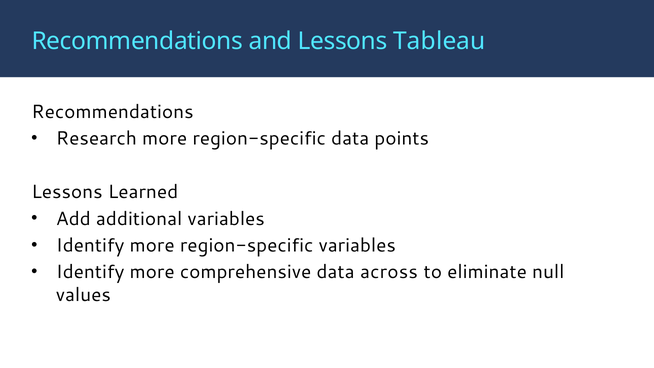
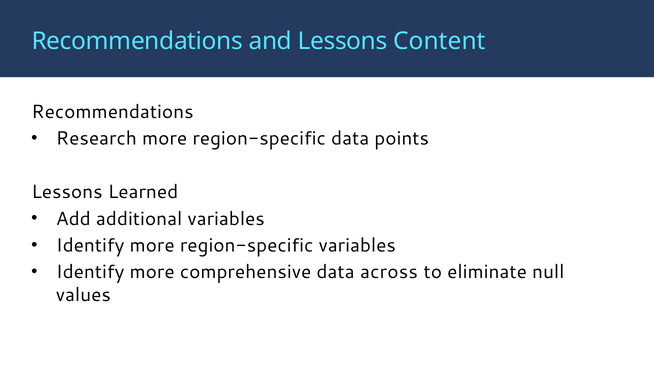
Tableau: Tableau -> Content (439, 41)
